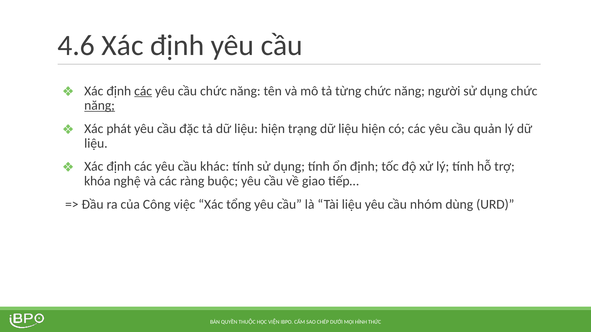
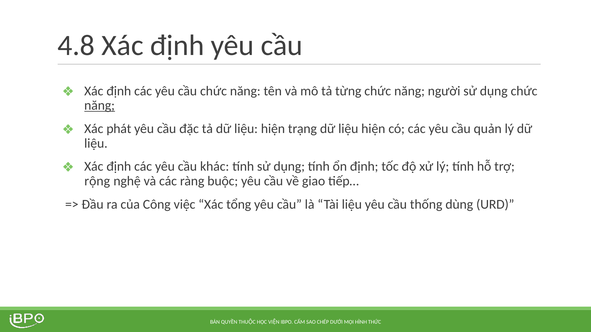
4.6: 4.6 -> 4.8 (76, 46)
các underline: present -> none (143, 91)
khóa: khóa -> rộng (97, 181)
nhóm: nhóm -> thống (426, 205)
